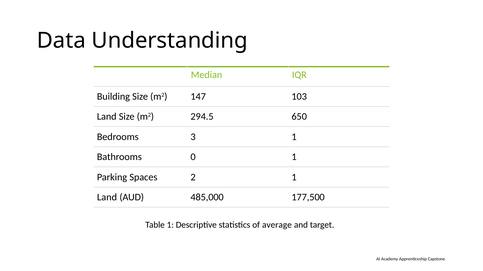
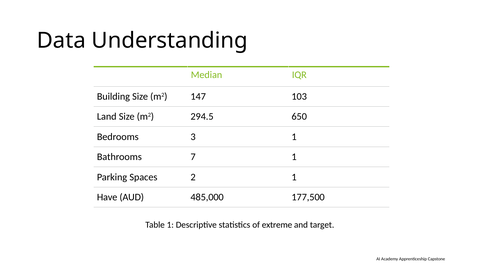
0: 0 -> 7 (193, 157)
Land: Land -> Have (107, 198)
average: average -> extreme (277, 225)
